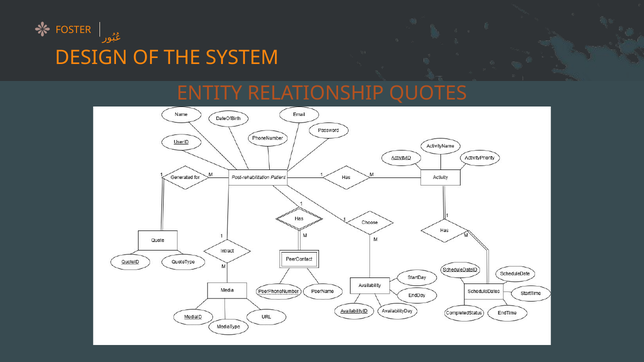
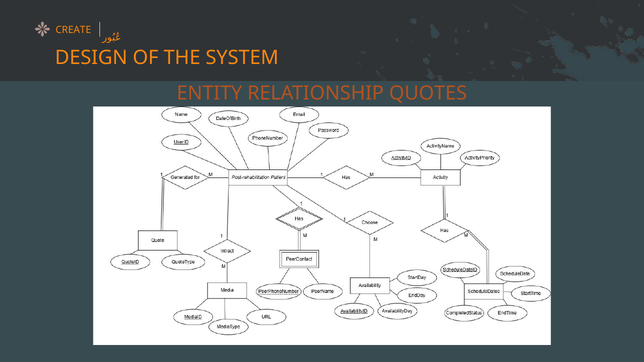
FOSTER: FOSTER -> CREATE (73, 30)
